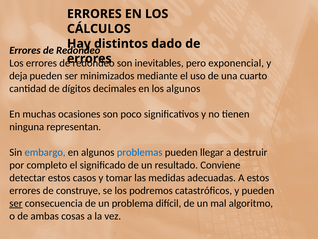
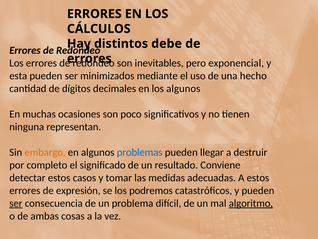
dado: dado -> debe (167, 44)
deja: deja -> esta (18, 76)
cuarto: cuarto -> hecho (253, 76)
embargo colour: blue -> orange (45, 152)
construye: construye -> expresión (78, 190)
algoritmo underline: none -> present (251, 203)
